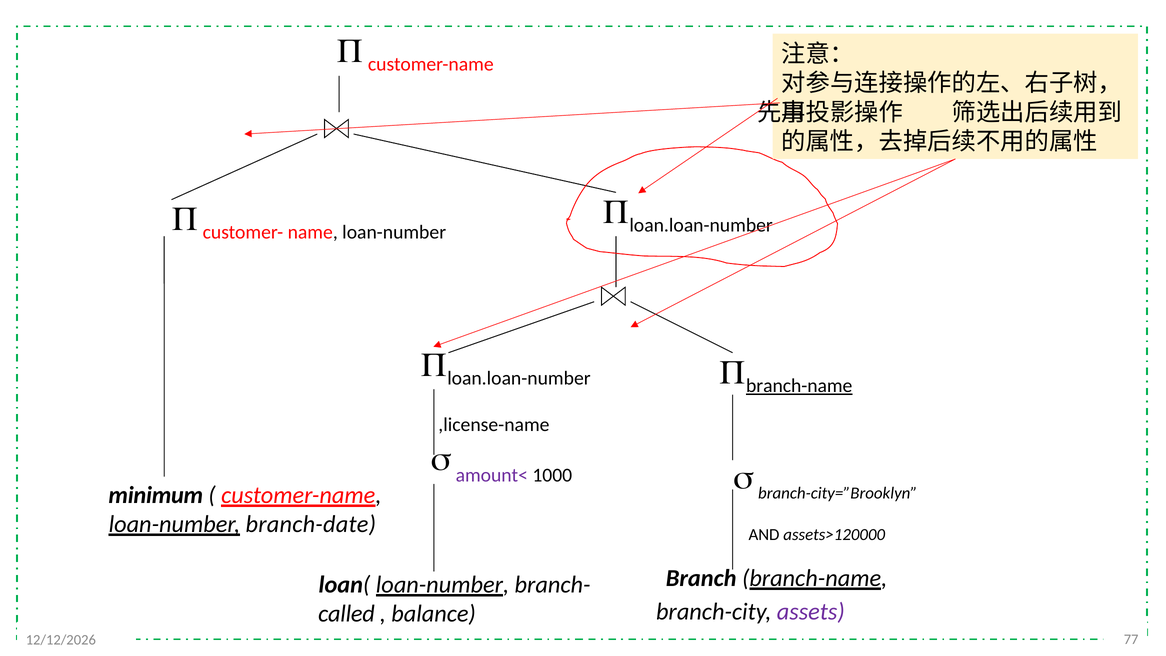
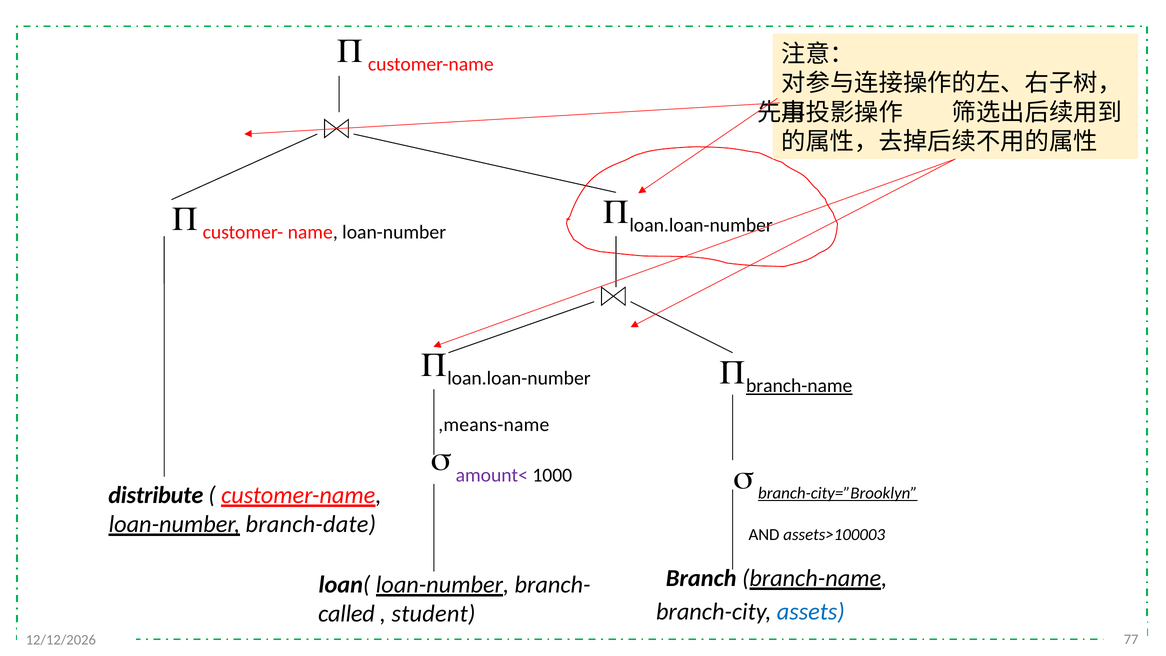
,license-name: ,license-name -> ,means-name (494, 425)
branch-city=”Brooklyn underline: none -> present (838, 493)
minimum: minimum -> distribute (156, 495)
assets>120000: assets>120000 -> assets>100003 (834, 534)
assets colour: purple -> blue (811, 611)
balance: balance -> student (433, 614)
